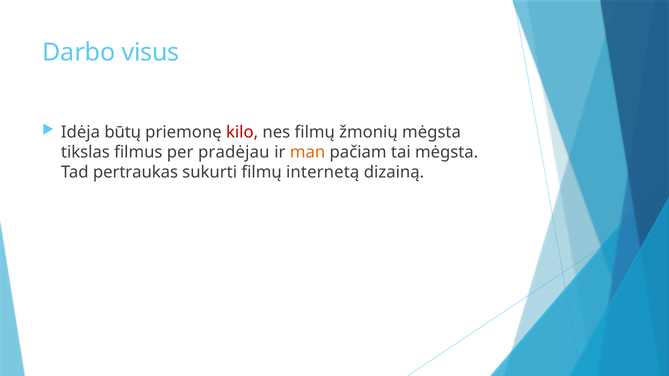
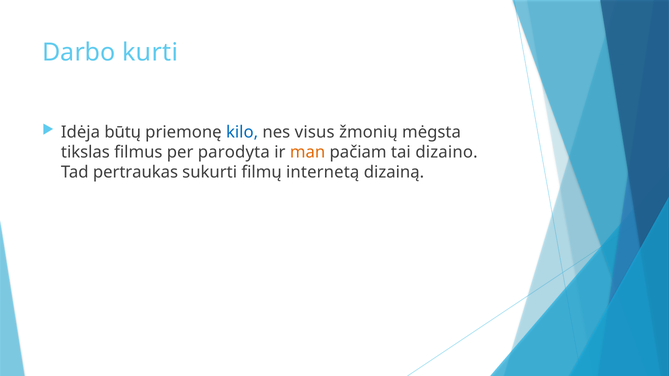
visus: visus -> kurti (150, 53)
kilo colour: red -> blue (242, 132)
nes filmų: filmų -> visus (315, 132)
pradėjau: pradėjau -> parodyta (234, 152)
tai mėgsta: mėgsta -> dizaino (447, 152)
